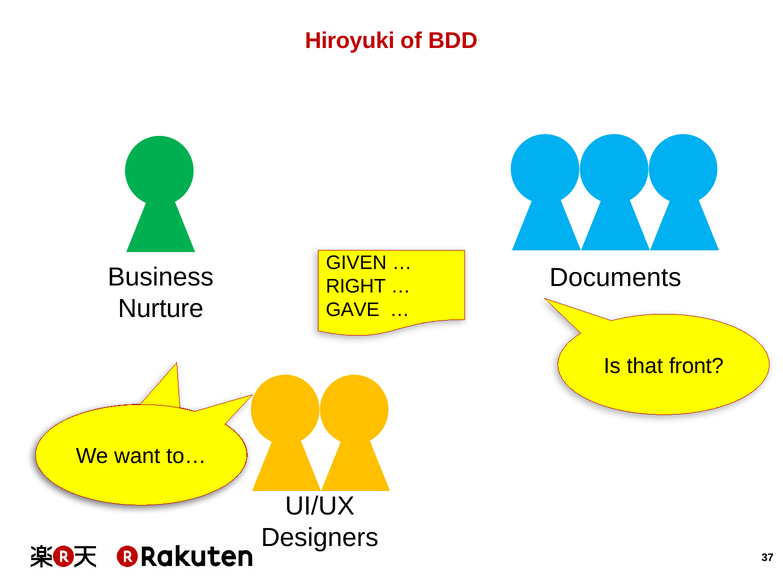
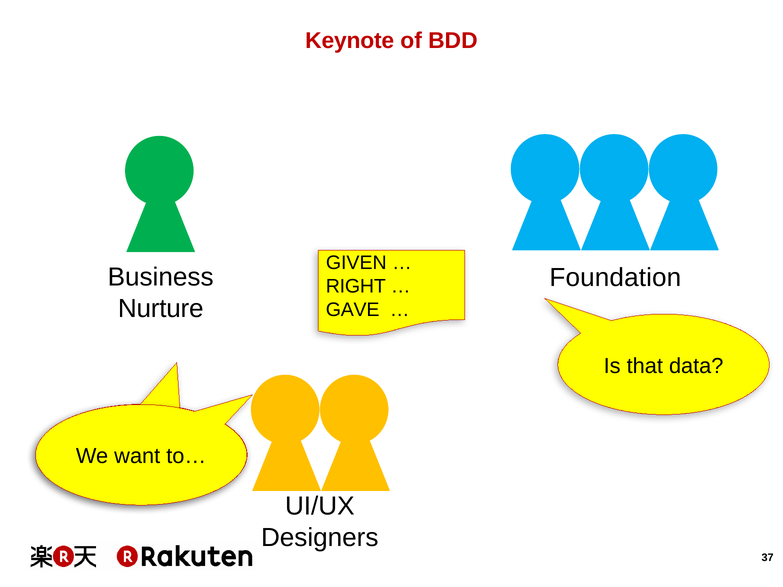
Hiroyuki: Hiroyuki -> Keynote (350, 41)
Documents: Documents -> Foundation (615, 278)
front: front -> data (696, 366)
